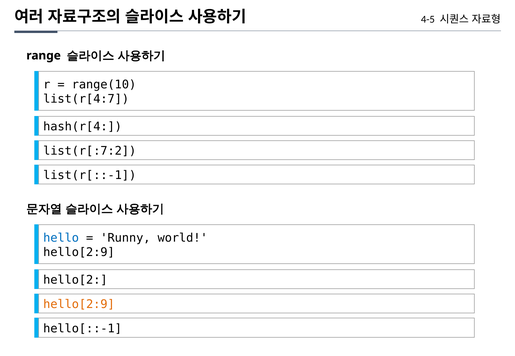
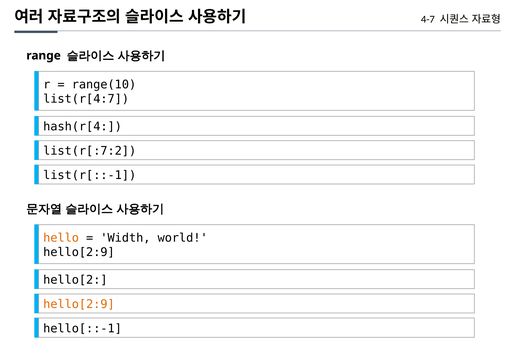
4-5: 4-5 -> 4-7 (428, 19)
hello colour: blue -> orange (61, 238)
Runny: Runny -> Width (125, 238)
